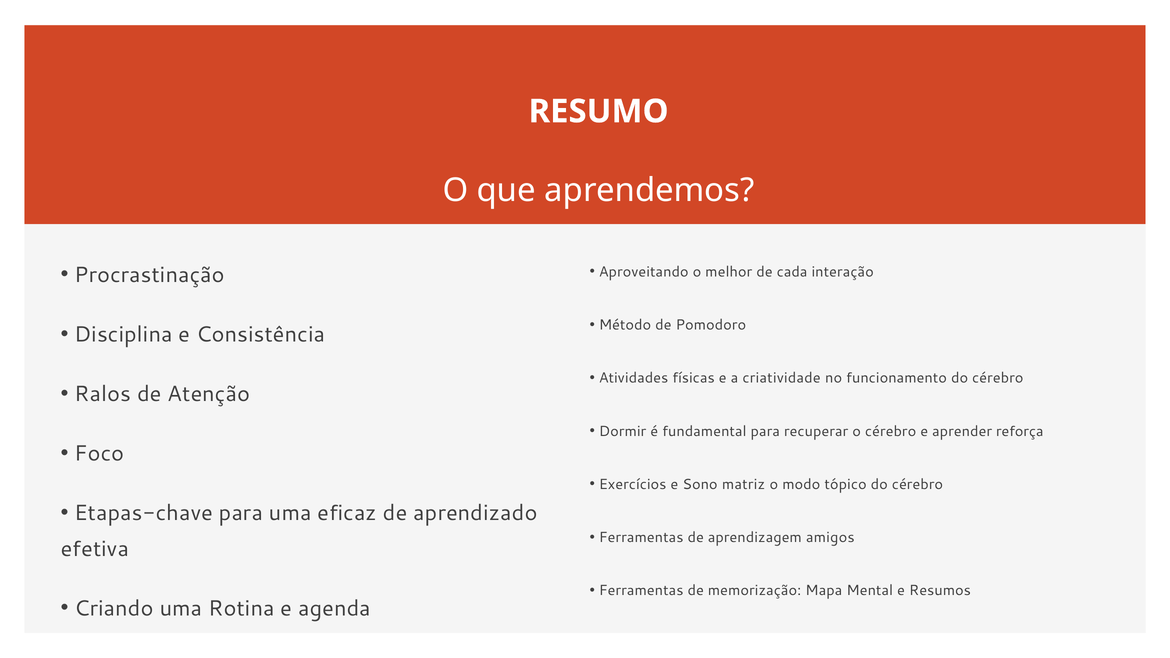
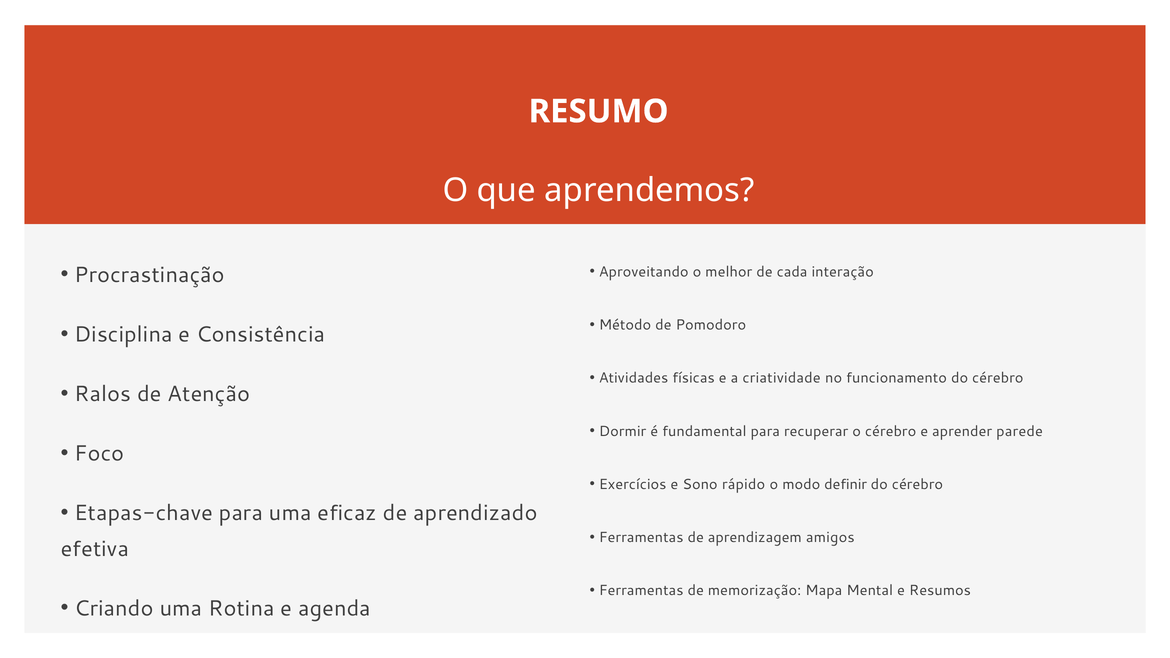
reforça: reforça -> parede (1020, 431)
matriz: matriz -> rápido (744, 484)
tópico: tópico -> definir (846, 484)
